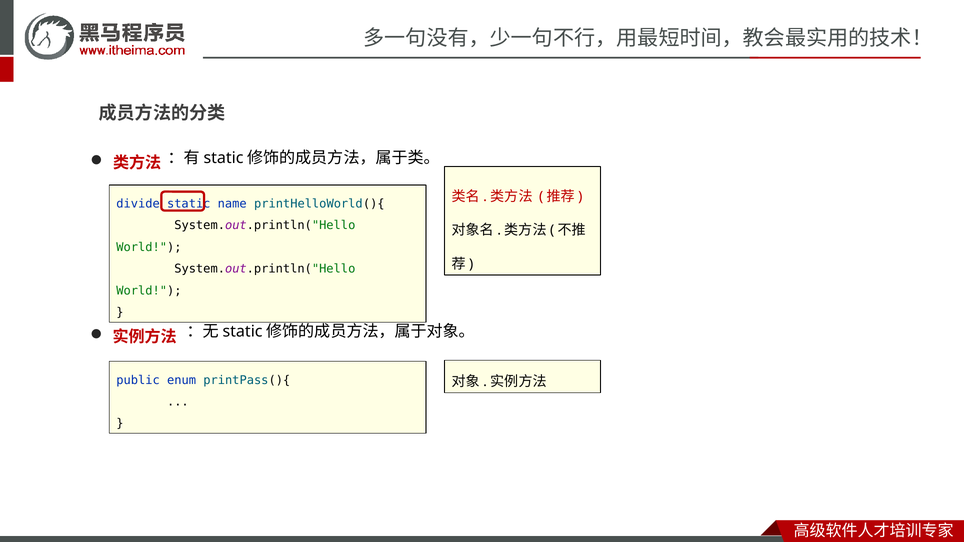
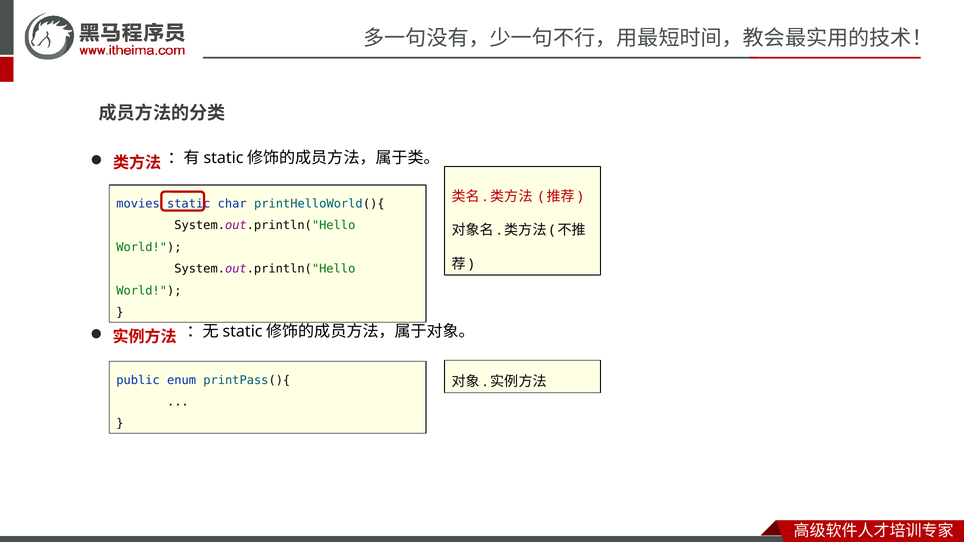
divide: divide -> movies (138, 204)
name: name -> char (232, 204)
